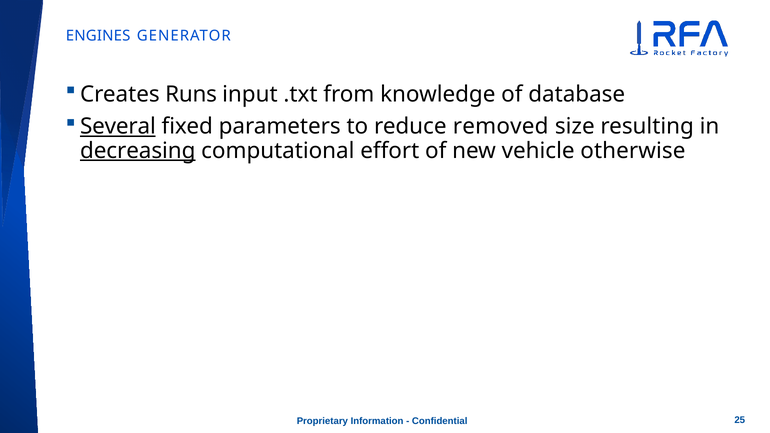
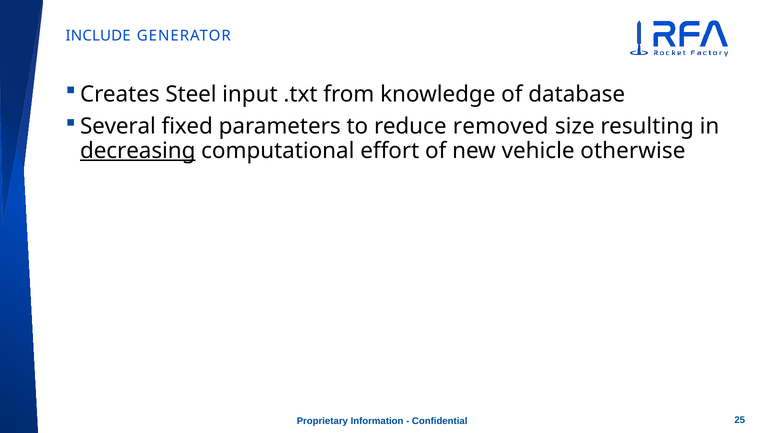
ENGINES: ENGINES -> INCLUDE (98, 36)
Runs: Runs -> Steel (191, 94)
Several underline: present -> none (118, 127)
